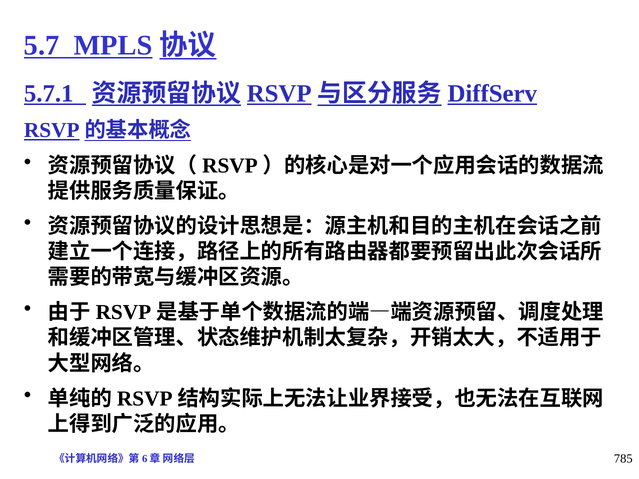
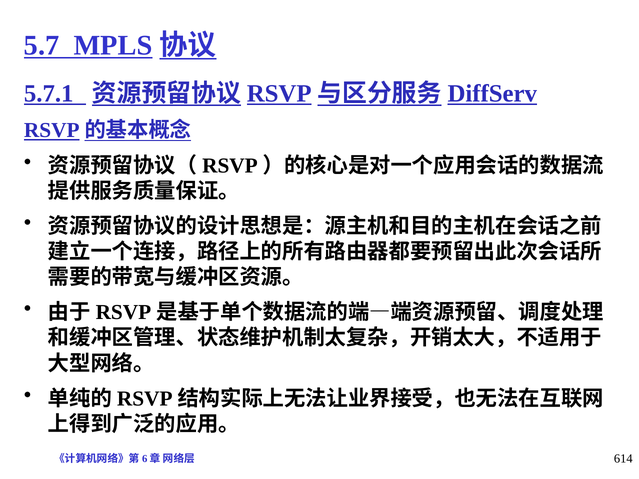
785: 785 -> 614 (623, 459)
